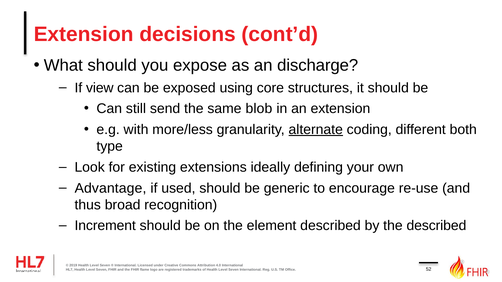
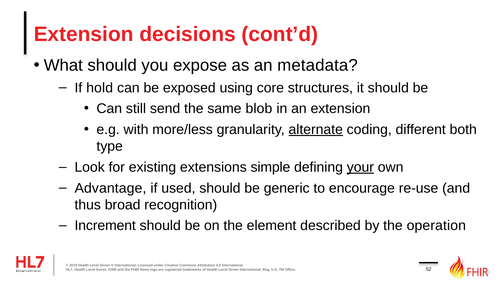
discharge: discharge -> metadata (318, 66)
view: view -> hold (100, 88)
ideally: ideally -> simple (270, 167)
your underline: none -> present (360, 167)
the described: described -> operation (436, 226)
